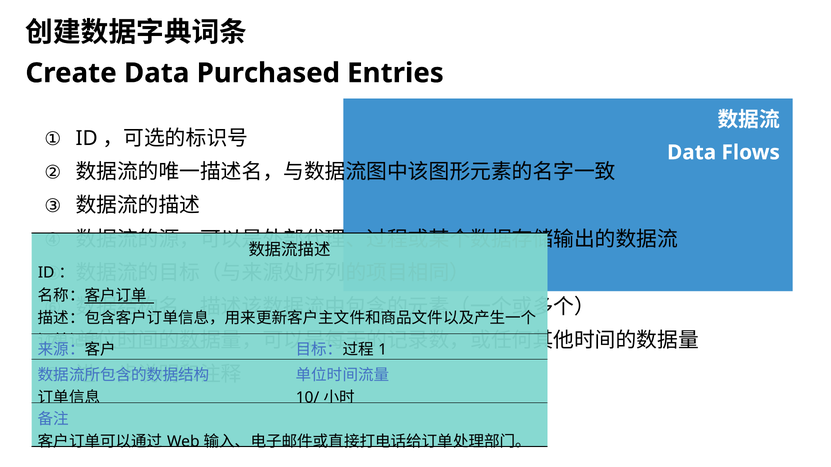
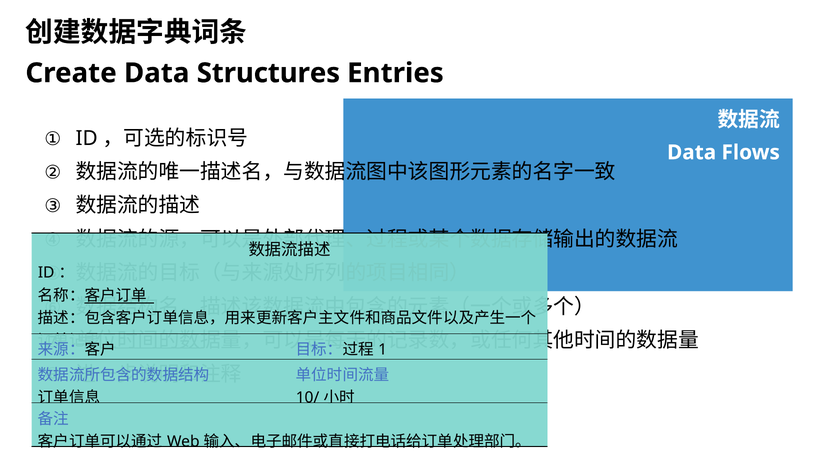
Purchased: Purchased -> Structures (268, 73)
